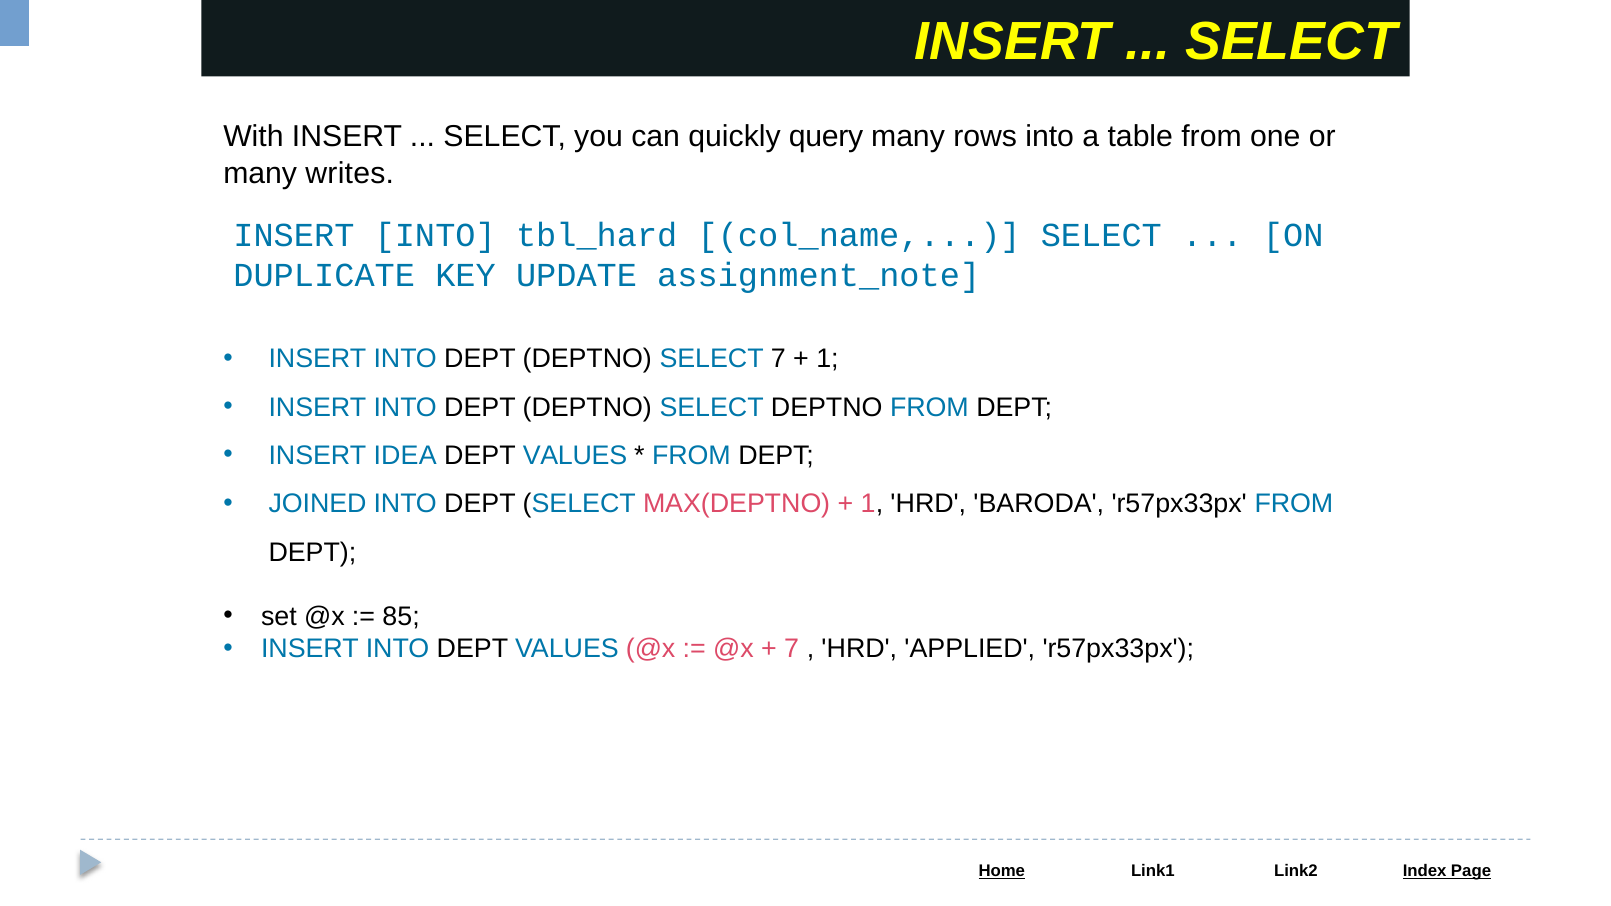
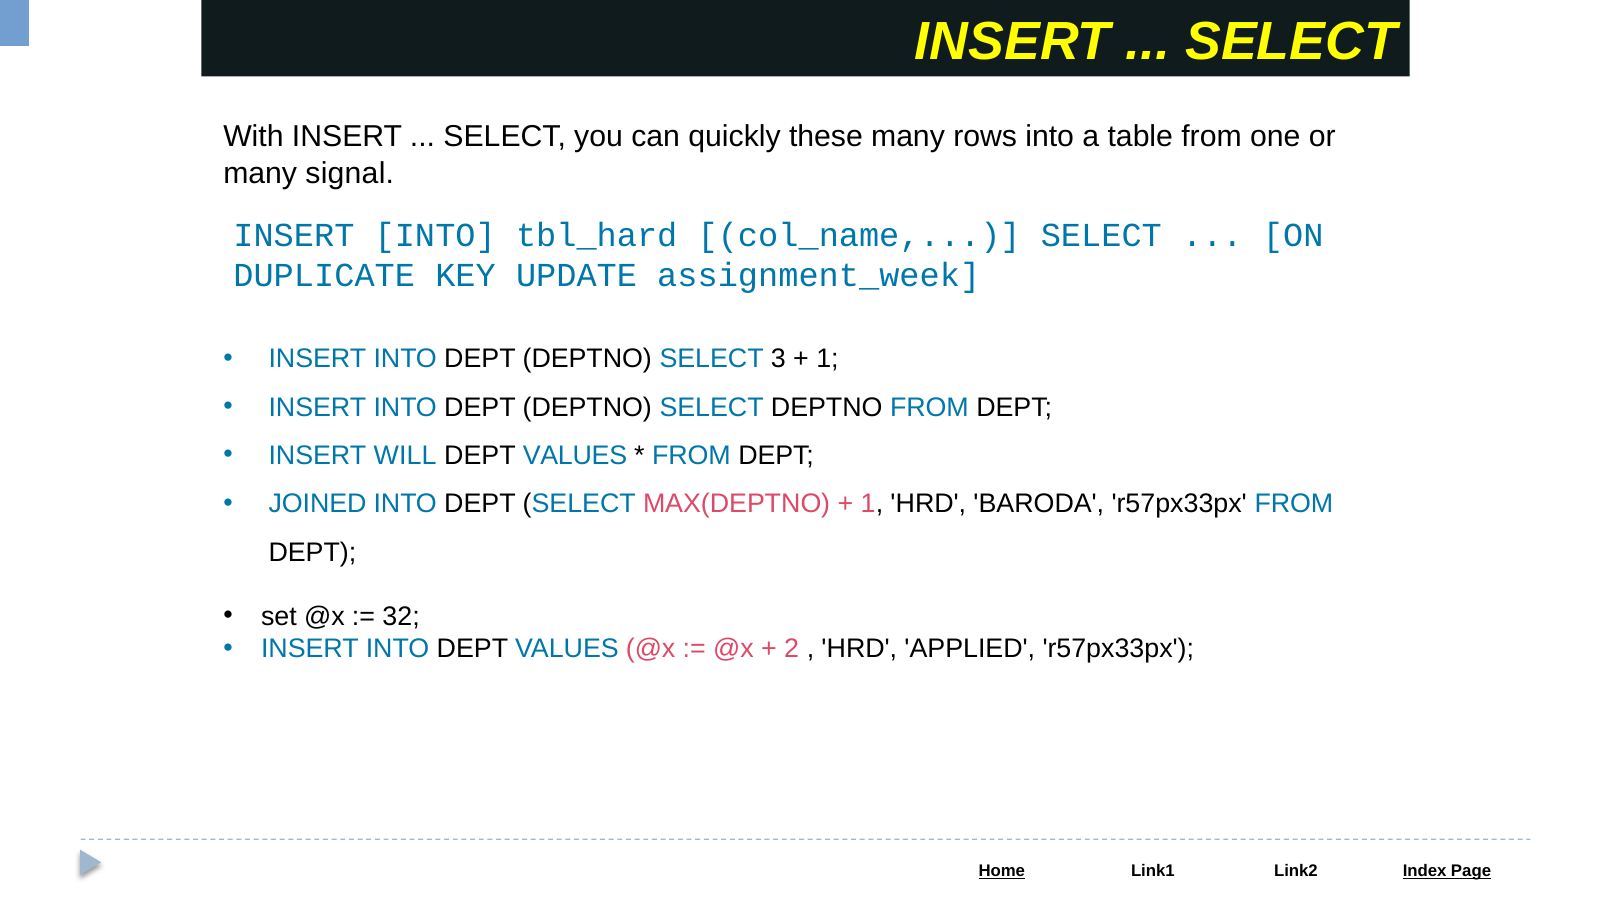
query: query -> these (826, 137)
writes: writes -> signal (350, 173)
assignment_note: assignment_note -> assignment_week (819, 275)
SELECT 7: 7 -> 3 (778, 359)
IDEA: IDEA -> WILL (405, 456)
85: 85 -> 32 (401, 617)
7: 7 -> 2 (792, 649)
